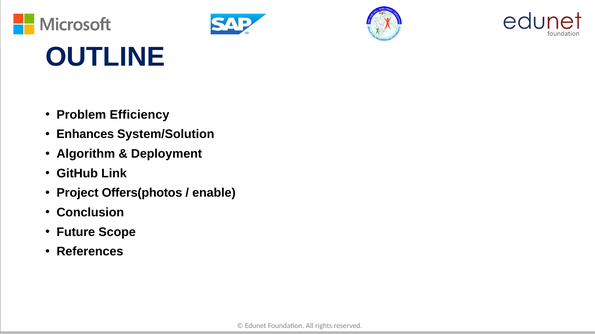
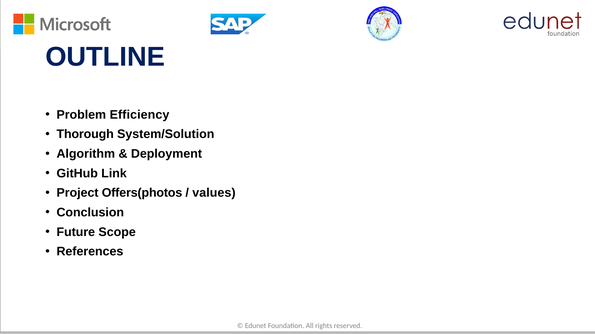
Enhances: Enhances -> Thorough (85, 134)
enable: enable -> values (214, 193)
